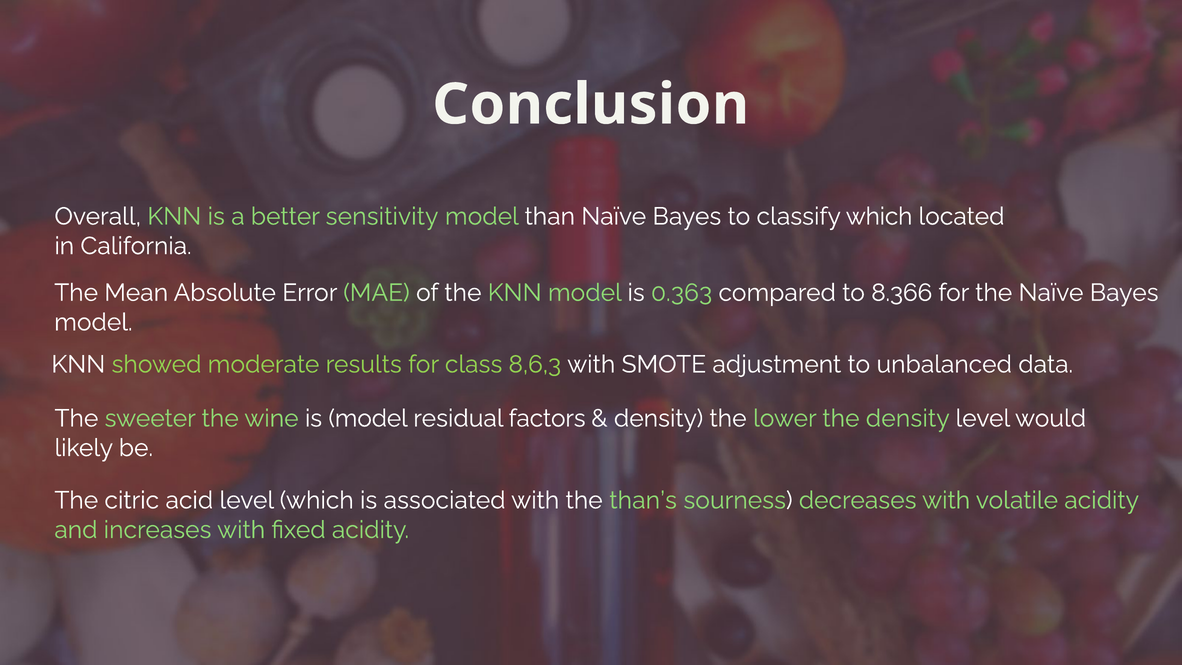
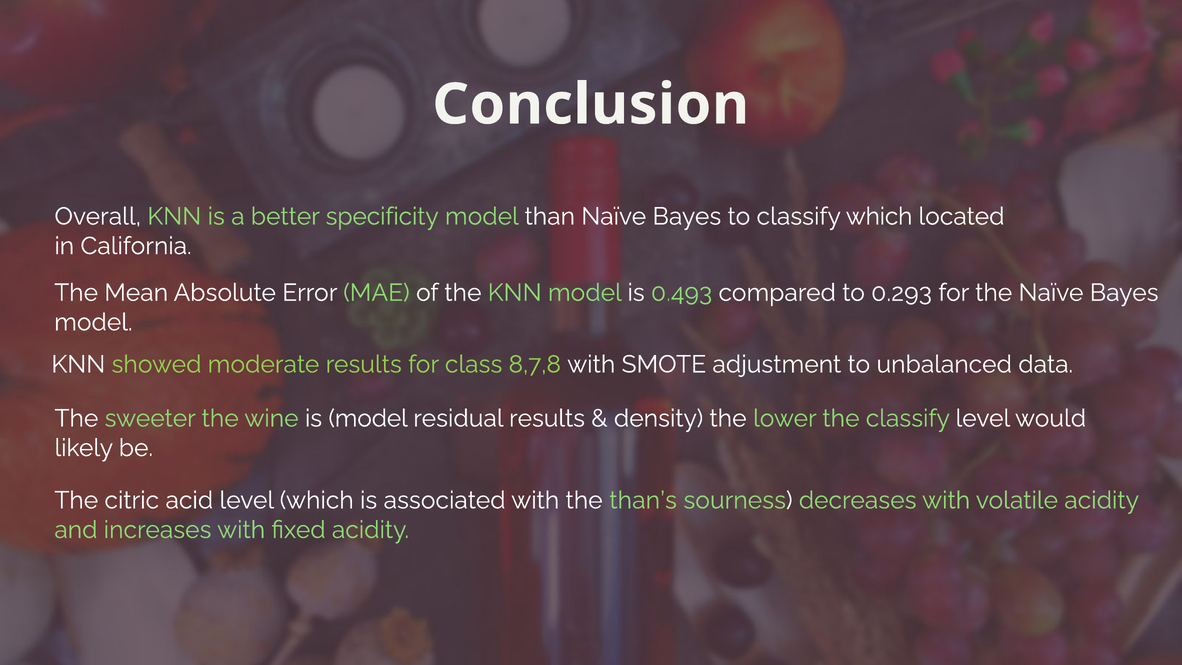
sensitivity: sensitivity -> specificity (382, 216)
0.363: 0.363 -> 0.493 (682, 293)
8.366: 8.366 -> 0.293 (902, 293)
8,6,3: 8,6,3 -> 8,7,8 (535, 364)
residual factors: factors -> results (547, 418)
the density: density -> classify (908, 418)
